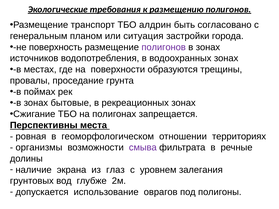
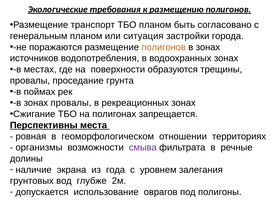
ТБО алдрин: алдрин -> планом (155, 25)
поверхность: поверхность -> поражаются (56, 47)
полигонов colour: purple -> orange (164, 47)
зонах бытовые: бытовые -> провалы (71, 103)
глаз: глаз -> года (116, 170)
